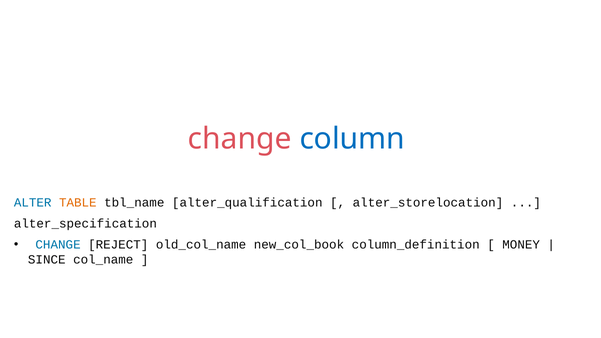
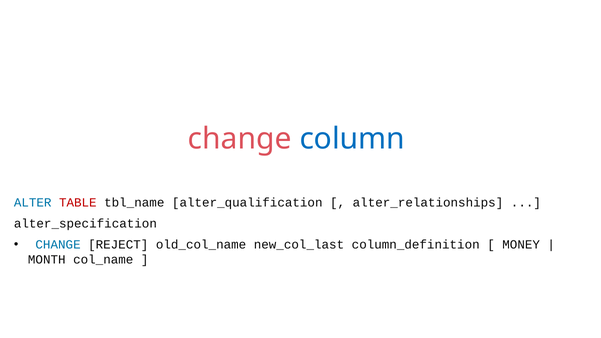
TABLE colour: orange -> red (78, 203)
alter_storelocation: alter_storelocation -> alter_relationships (428, 203)
new_col_book: new_col_book -> new_col_last (299, 245)
SINCE: SINCE -> MONTH (47, 260)
